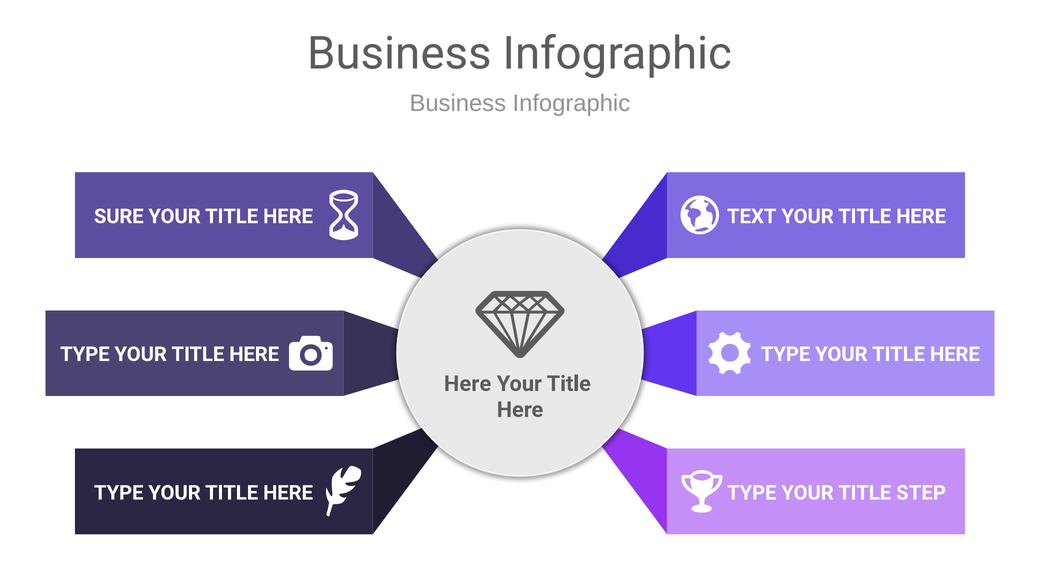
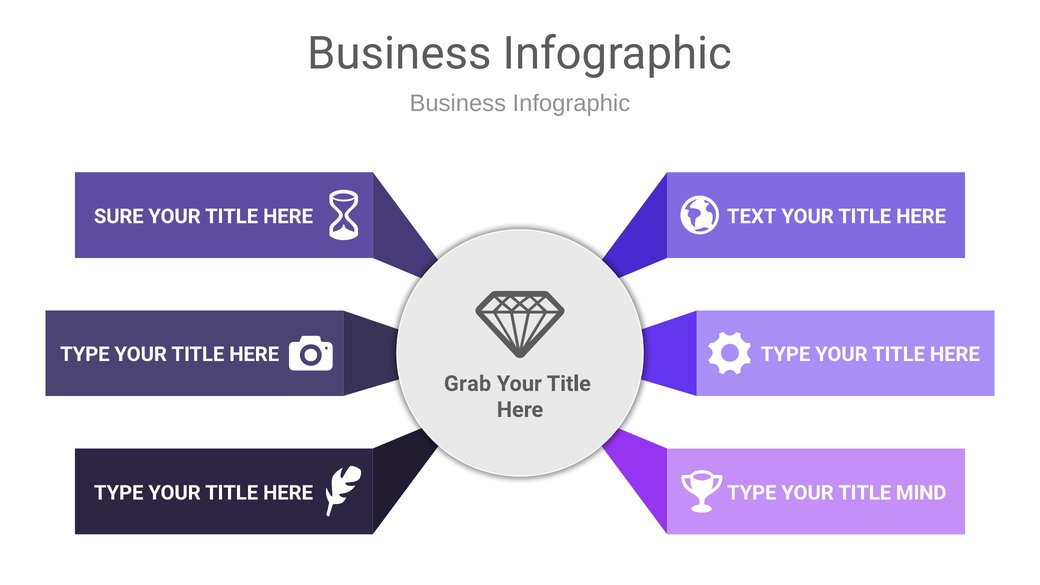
Here: Here -> Grab (468, 384)
STEP: STEP -> MIND (921, 493)
